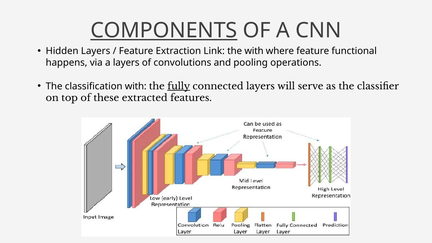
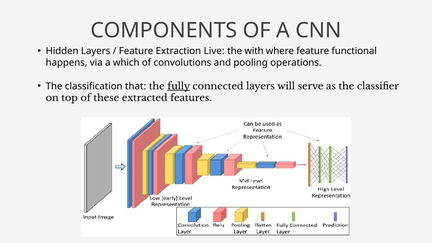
COMPONENTS underline: present -> none (164, 30)
Link: Link -> Live (214, 51)
a layers: layers -> which (126, 63)
classification with: with -> that (136, 86)
